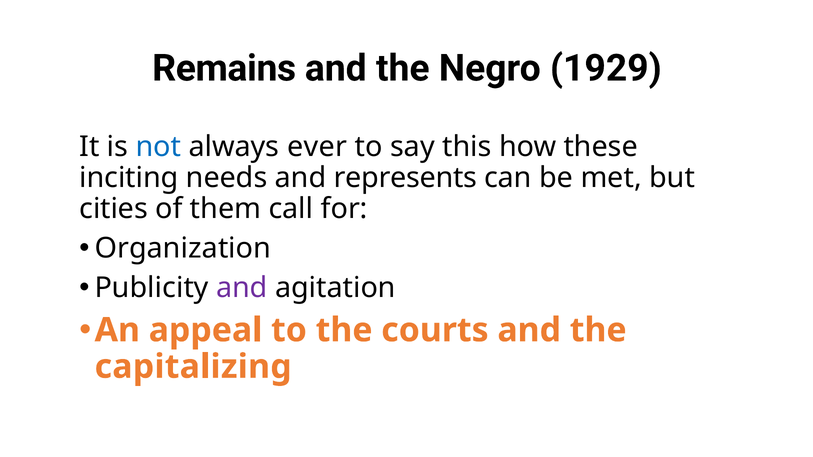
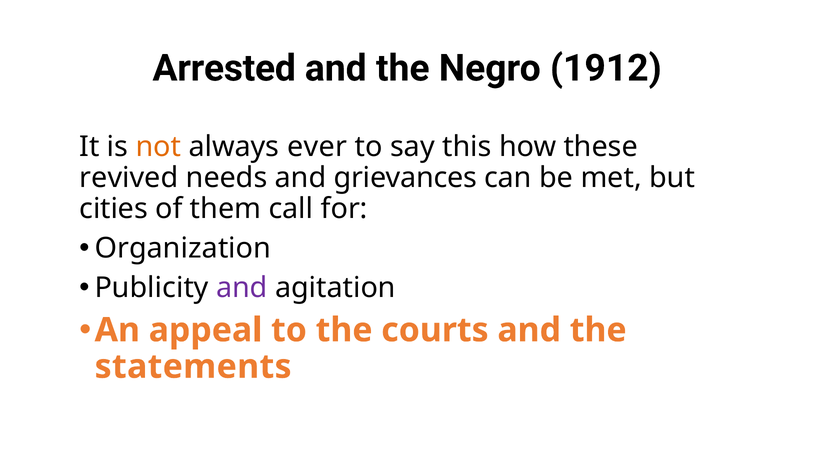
Remains: Remains -> Arrested (224, 68)
1929: 1929 -> 1912 (606, 68)
not colour: blue -> orange (158, 147)
inciting: inciting -> revived (129, 178)
represents: represents -> grievances (405, 178)
capitalizing: capitalizing -> statements (193, 367)
